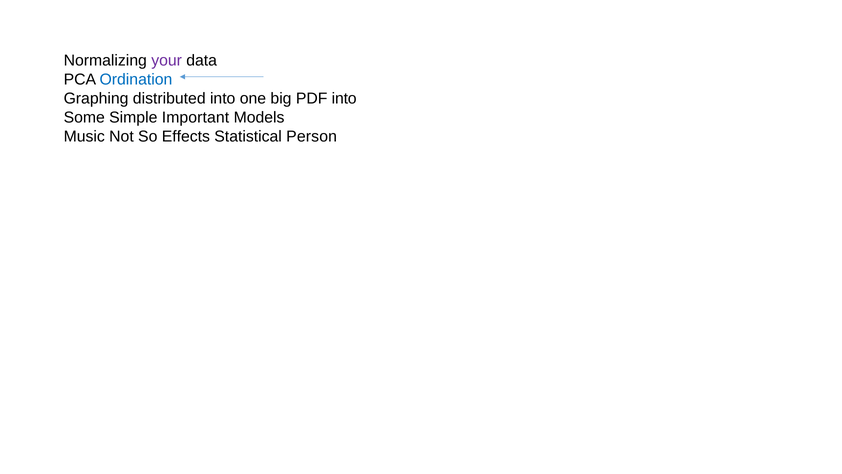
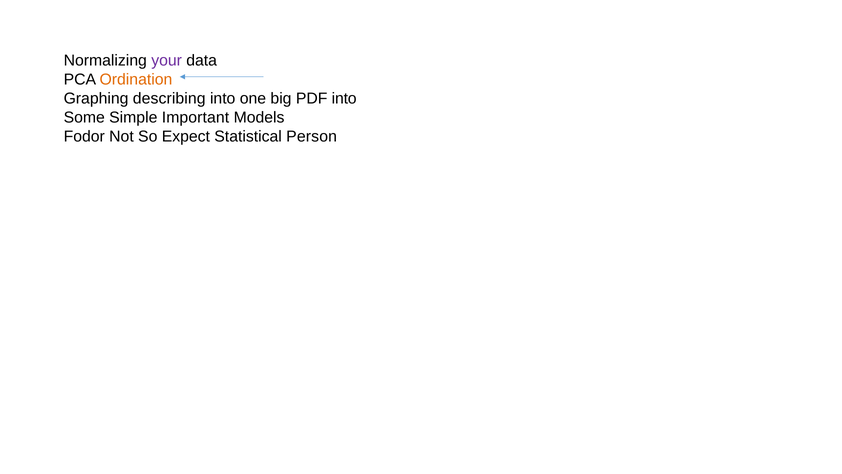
Ordination colour: blue -> orange (136, 79)
distributed: distributed -> describing (169, 98)
Music: Music -> Fodor (84, 136)
Effects: Effects -> Expect (186, 136)
